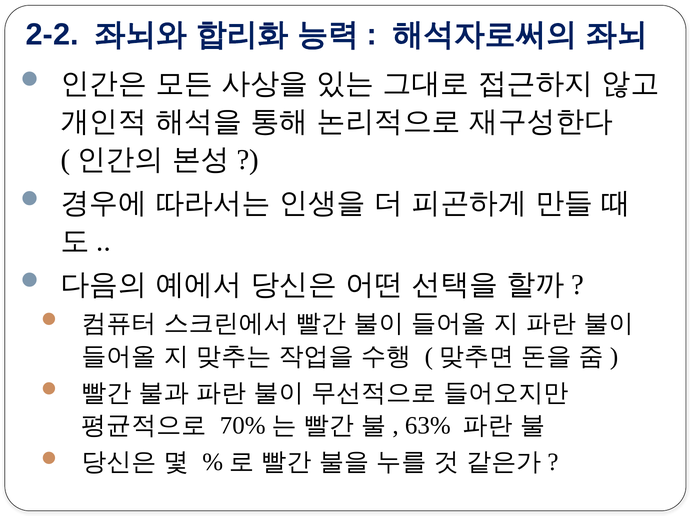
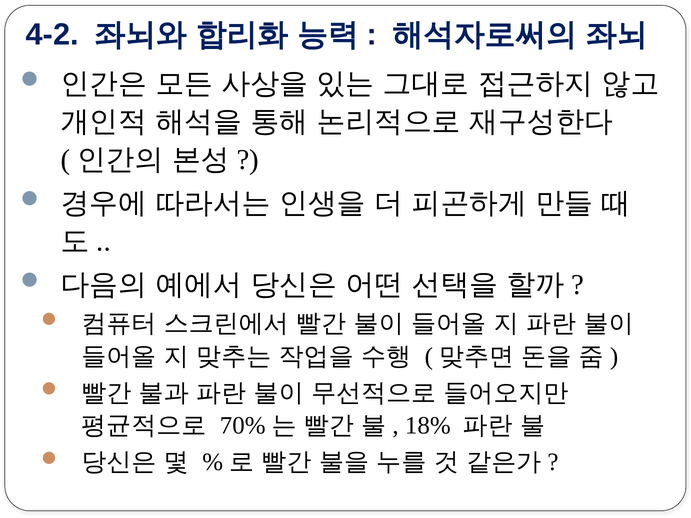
2-2: 2-2 -> 4-2 (52, 35)
63%: 63% -> 18% (428, 426)
